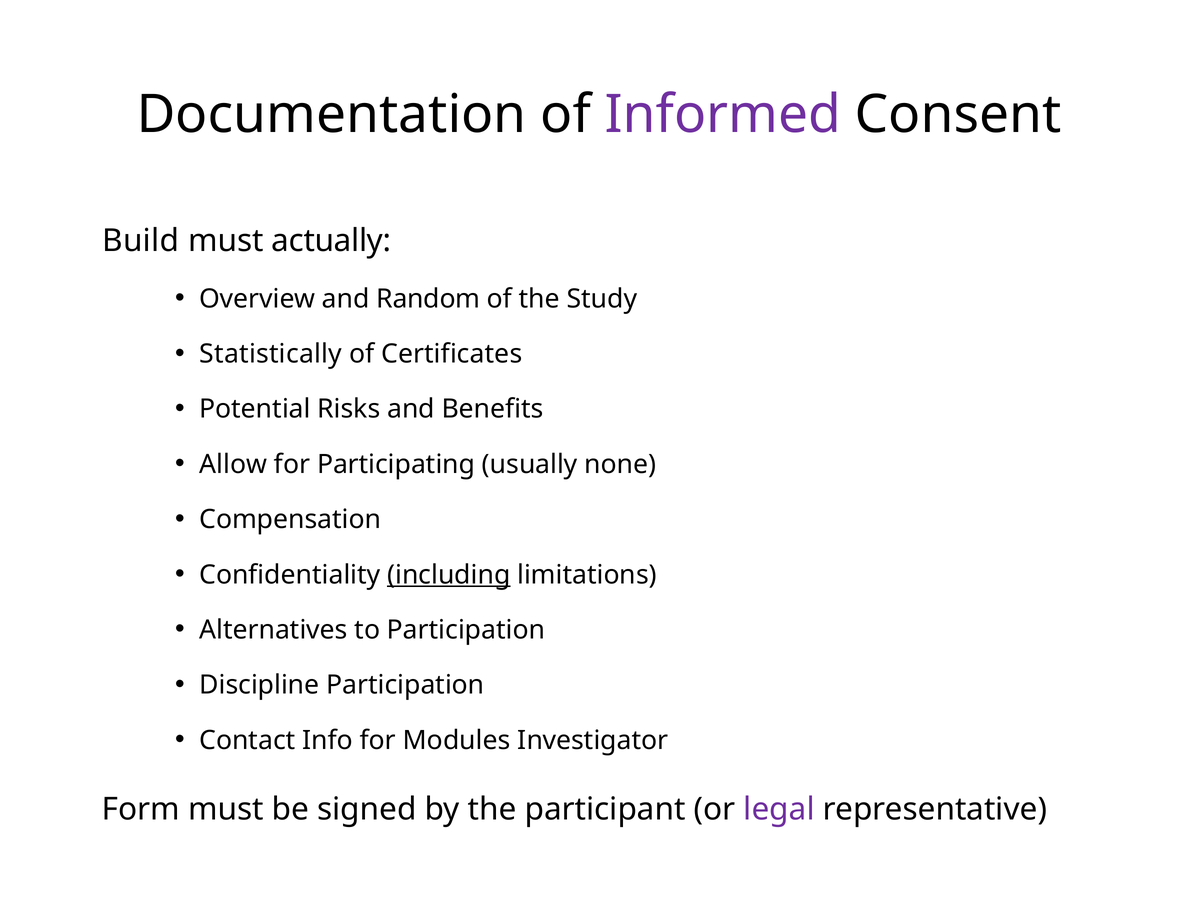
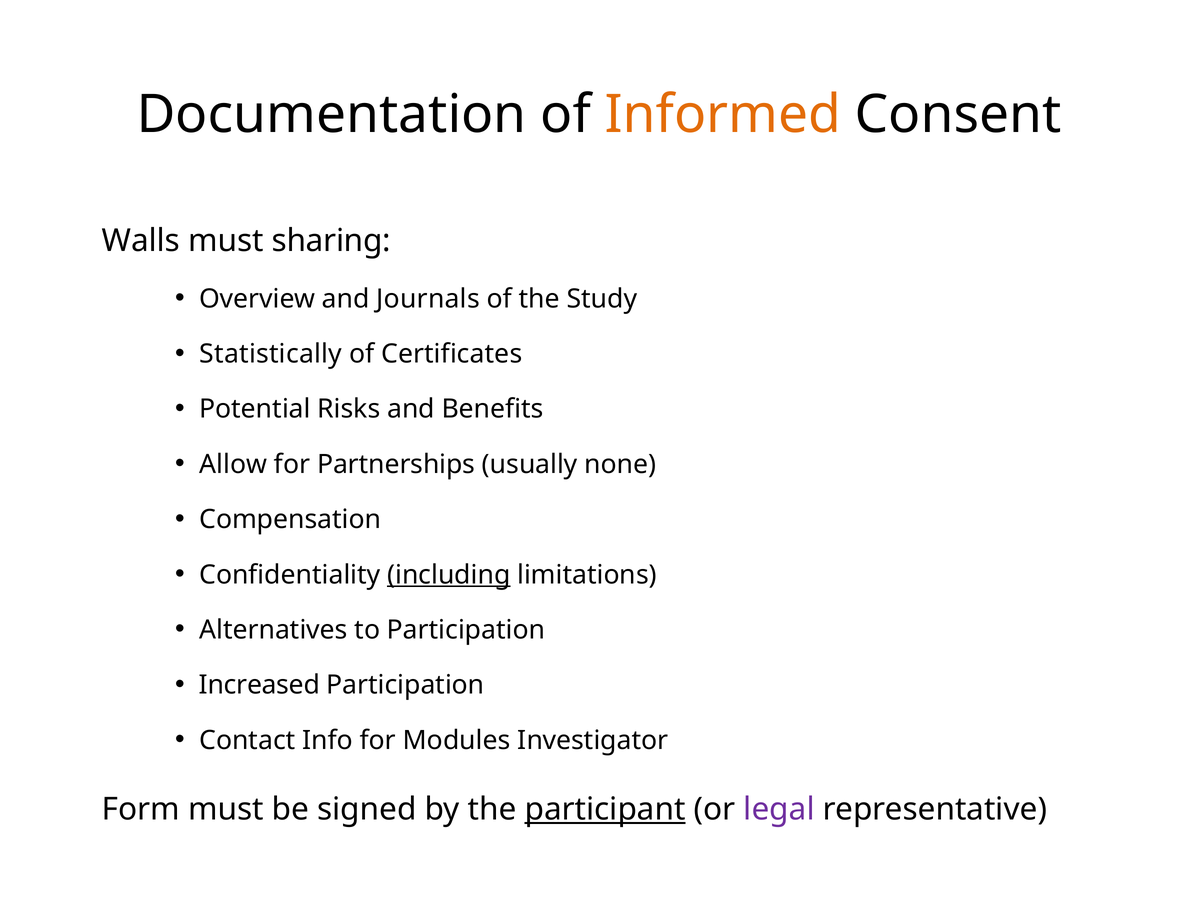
Informed colour: purple -> orange (723, 115)
Build: Build -> Walls (141, 241)
actually: actually -> sharing (331, 241)
Random: Random -> Journals (428, 299)
Participating: Participating -> Partnerships (396, 464)
Discipline: Discipline -> Increased (259, 685)
participant underline: none -> present (605, 809)
